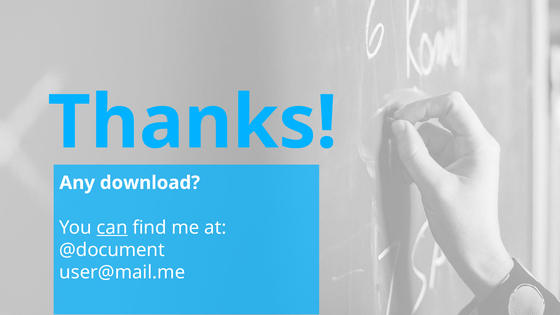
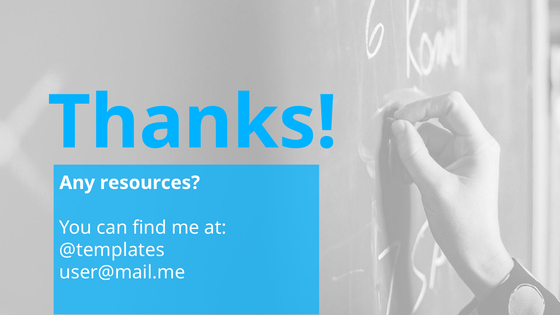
download: download -> resources (150, 183)
can underline: present -> none (112, 228)
@document: @document -> @templates (112, 250)
